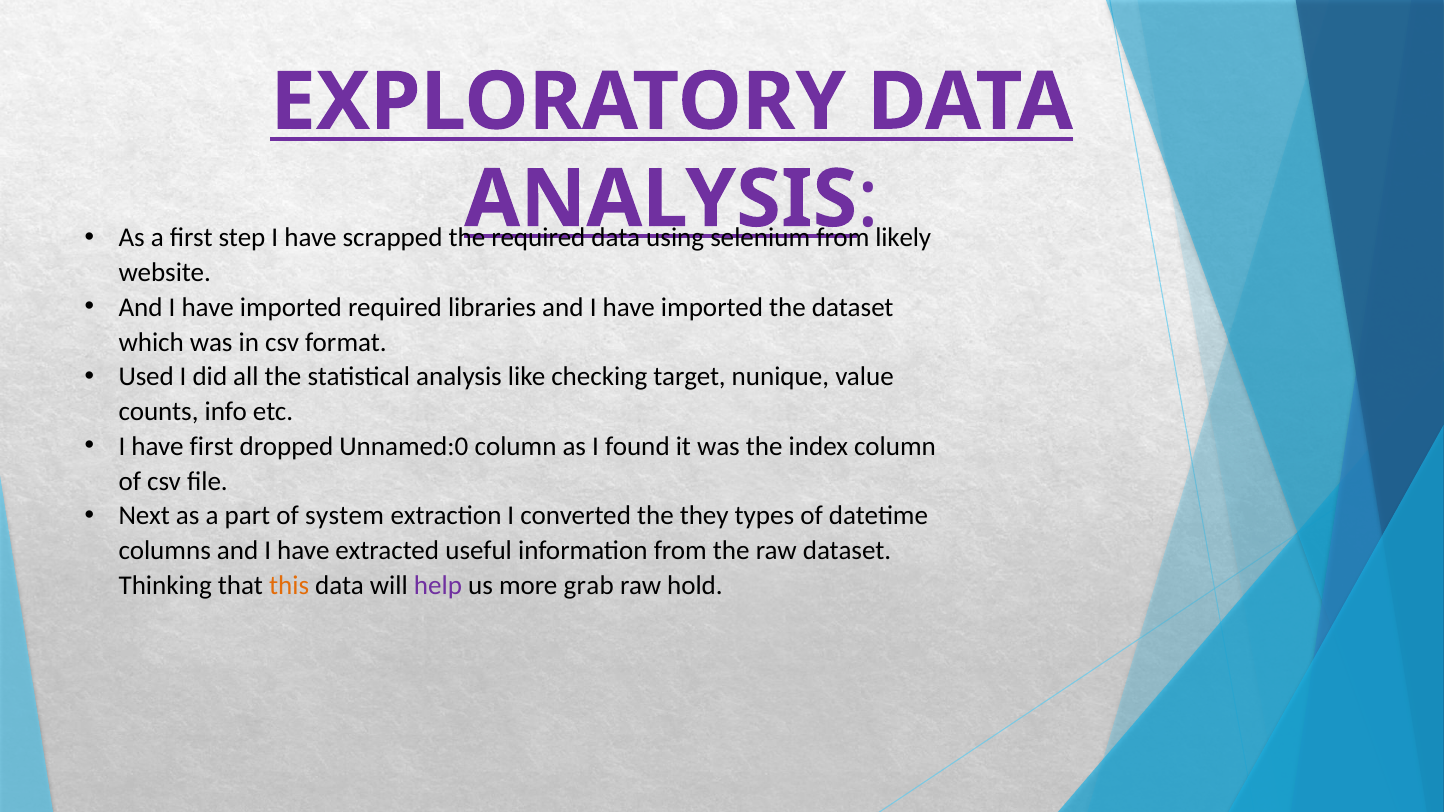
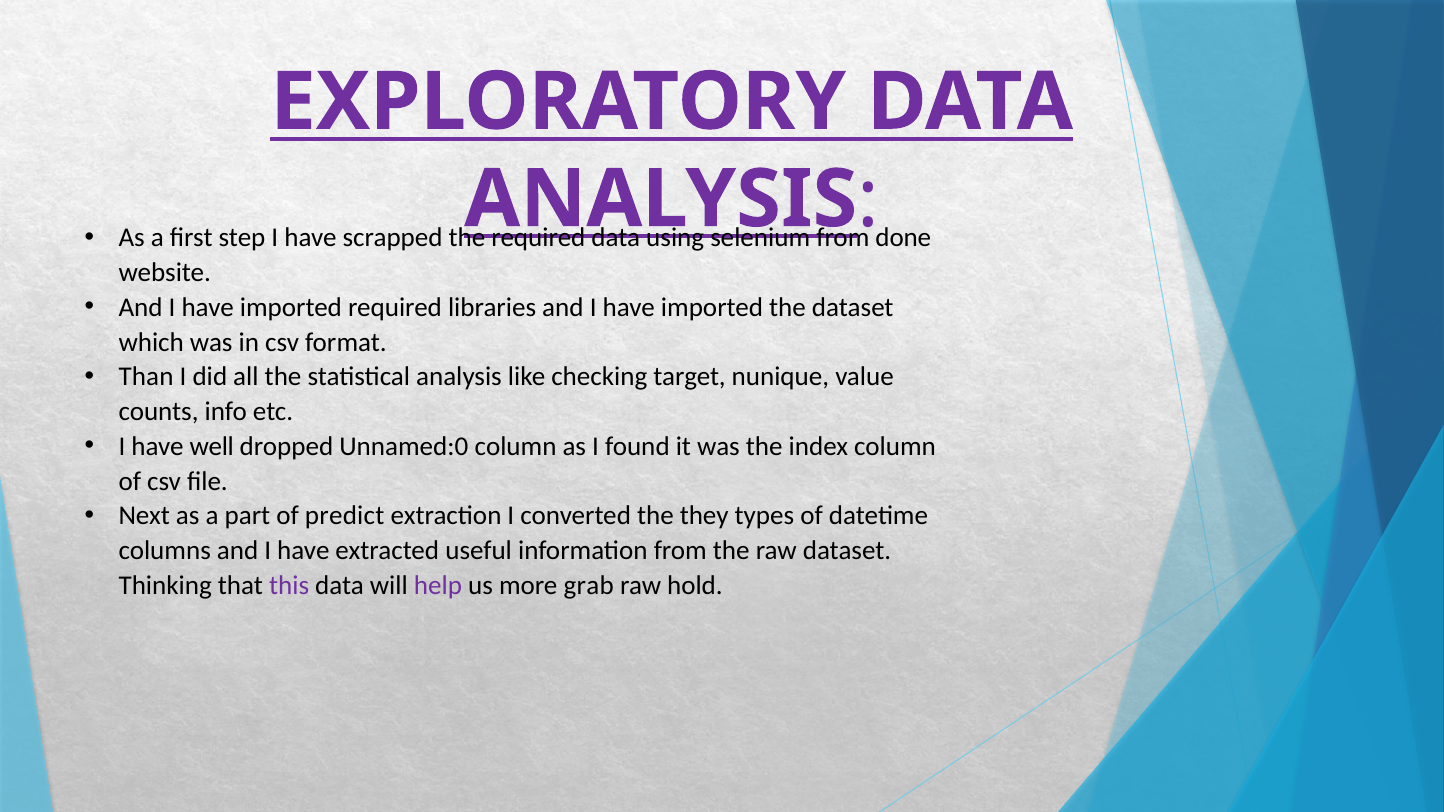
likely: likely -> done (903, 238)
Used: Used -> Than (146, 377)
have first: first -> well (212, 447)
system: system -> predict (345, 516)
this colour: orange -> purple (289, 586)
